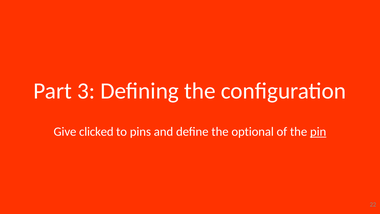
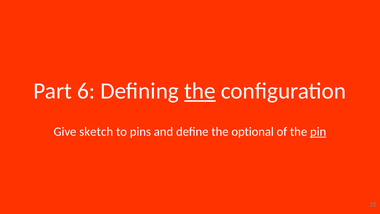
3: 3 -> 6 (86, 91)
the underline: none -> present (200, 91)
clicked: clicked -> sketch (96, 132)
